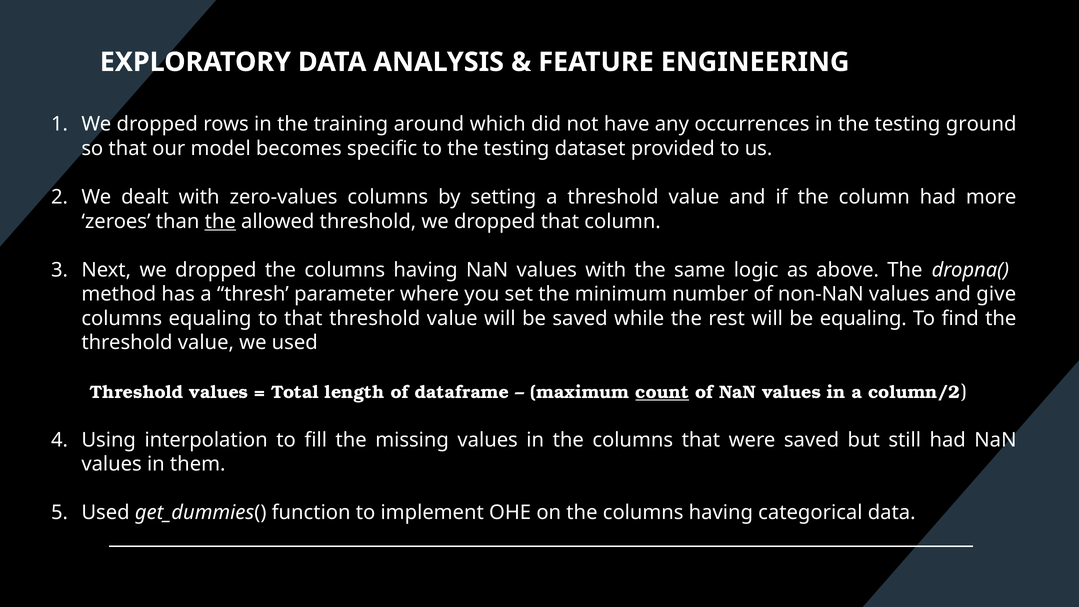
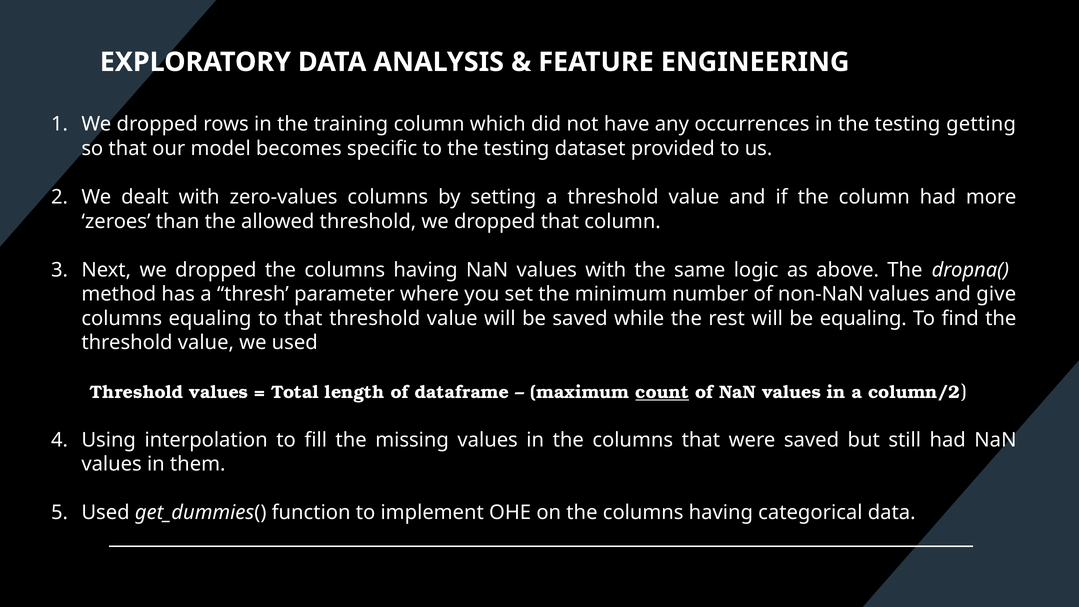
training around: around -> column (429, 124)
ground: ground -> getting (981, 124)
the underline: present -> none (220, 221)
